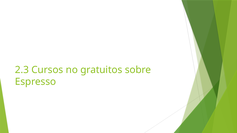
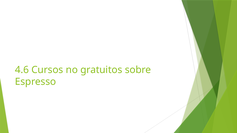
2.3: 2.3 -> 4.6 (22, 70)
